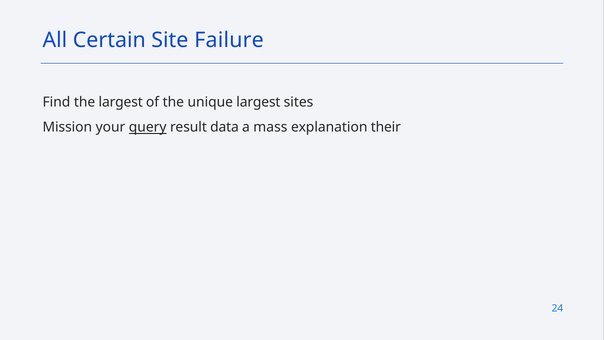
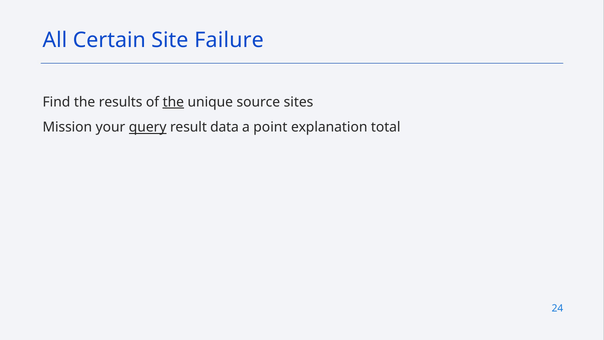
the largest: largest -> results (121, 102)
the underline: none -> present (173, 102)
unique largest: largest -> source (258, 102)
mass: mass -> point (270, 127)
their: their -> total (386, 127)
